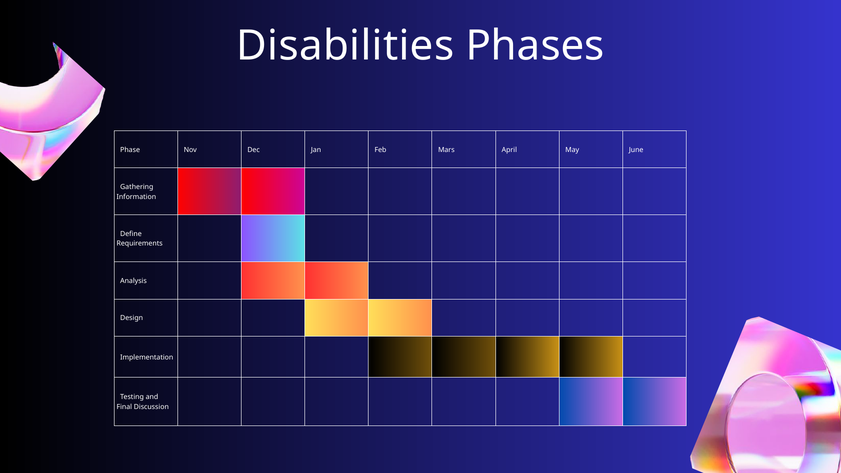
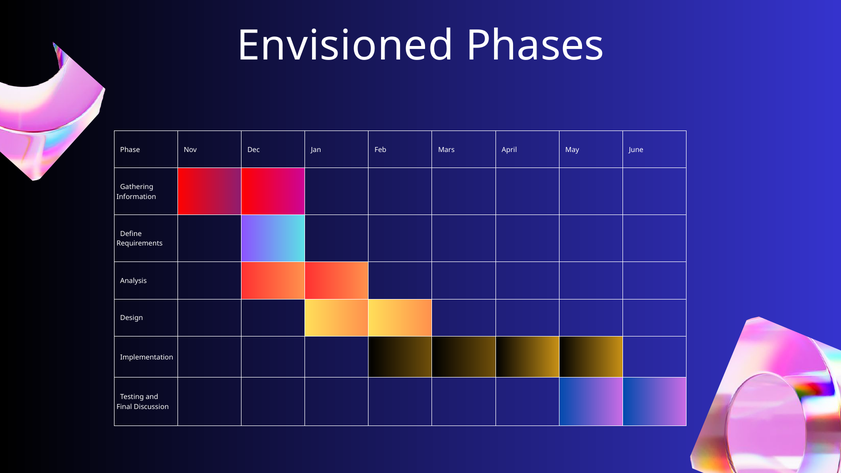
Disabilities: Disabilities -> Envisioned (345, 46)
